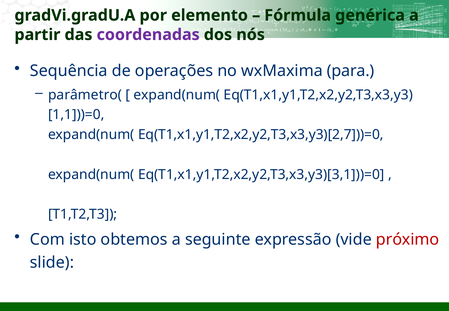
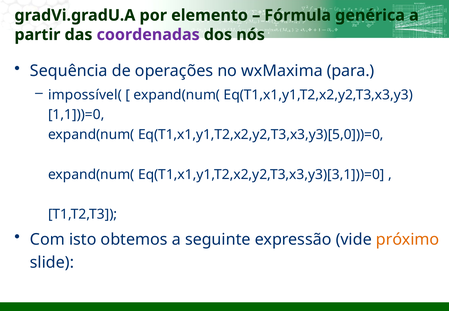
parâmetro(: parâmetro( -> impossível( (85, 95)
Eq(T1,x1,y1,T2,x2,y2,T3,x3,y3)[2,7]))=0: Eq(T1,x1,y1,T2,x2,y2,T3,x3,y3)[2,7]))=0 -> Eq(T1,x1,y1,T2,x2,y2,T3,x3,y3)[5,0]))=0 (261, 135)
próximo colour: red -> orange (408, 239)
